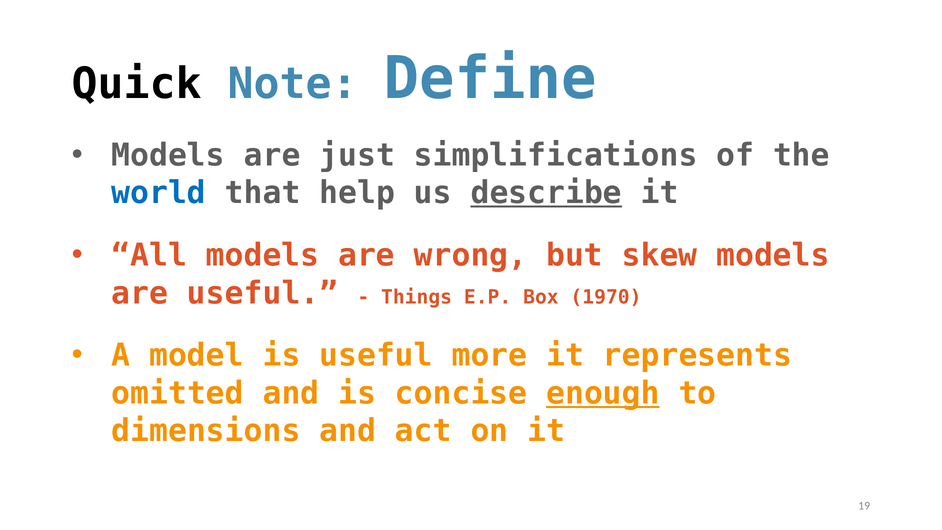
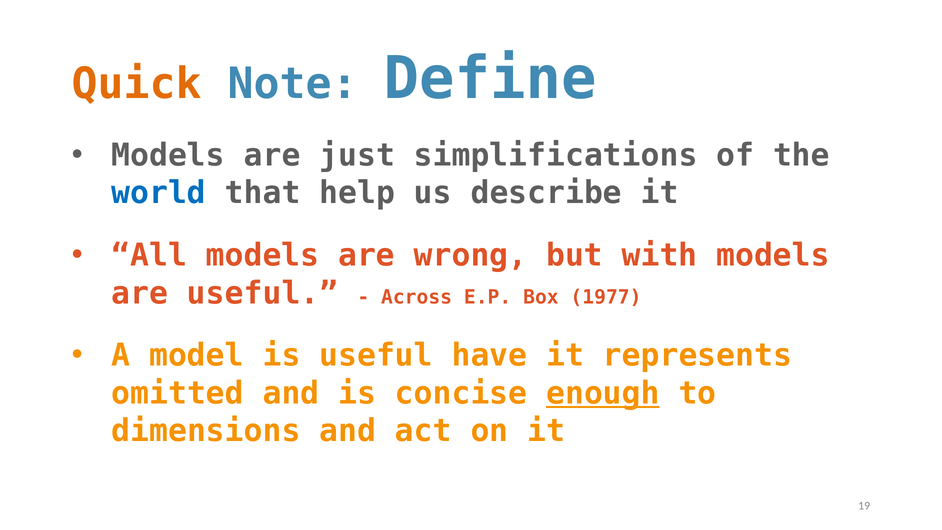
Quick colour: black -> orange (137, 84)
describe underline: present -> none (546, 193)
skew: skew -> with (660, 255)
Things: Things -> Across (417, 297)
1970: 1970 -> 1977 (606, 297)
more: more -> have (489, 356)
